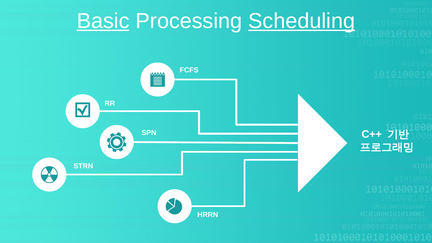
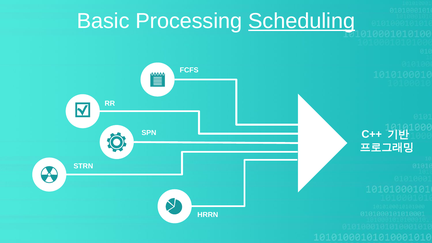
Basic underline: present -> none (103, 21)
